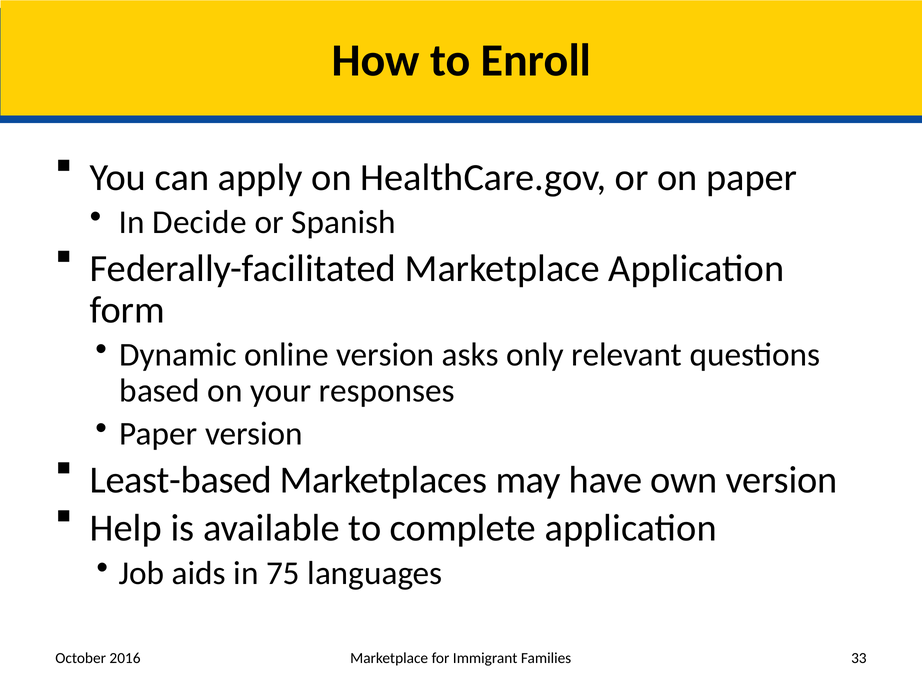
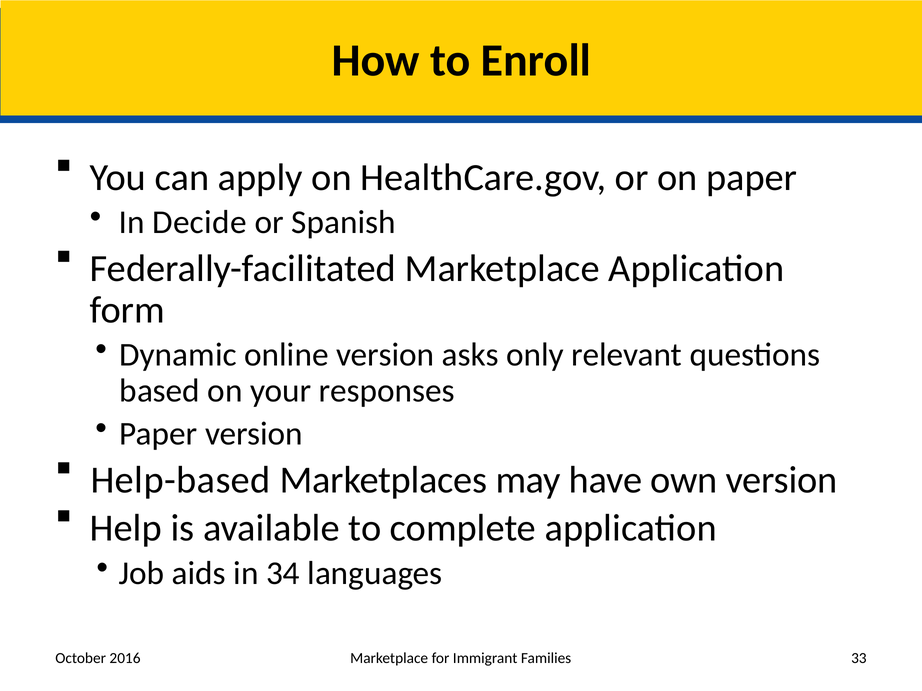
Least-based: Least-based -> Help-based (181, 480)
75: 75 -> 34 (283, 574)
